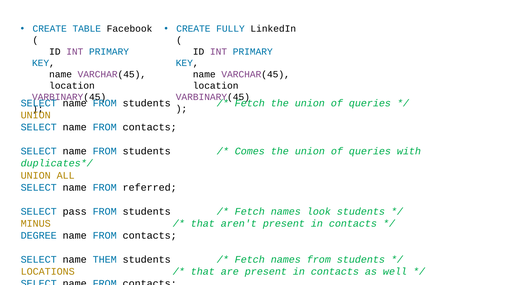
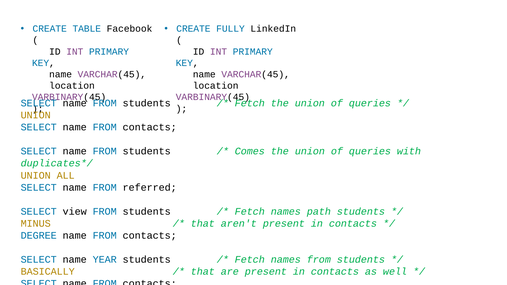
pass: pass -> view (75, 212)
look: look -> path (319, 212)
THEM: THEM -> YEAR (105, 260)
LOCATIONS: LOCATIONS -> BASICALLY (48, 272)
